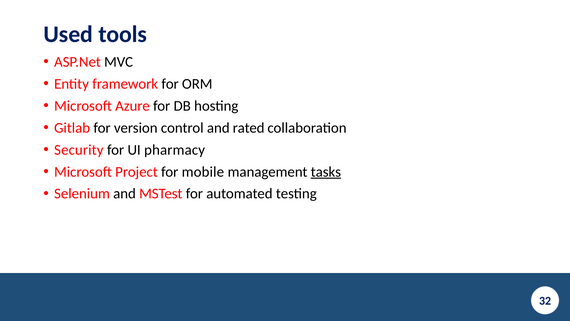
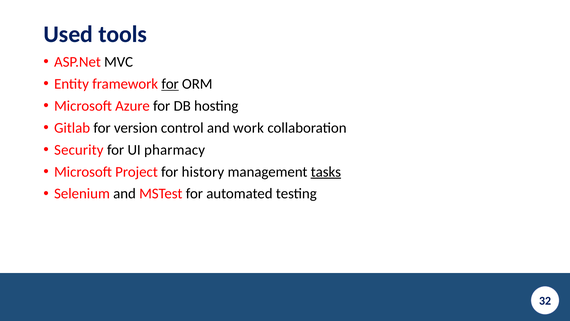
for underline: none -> present (170, 84)
rated: rated -> work (248, 128)
mobile: mobile -> history (203, 172)
